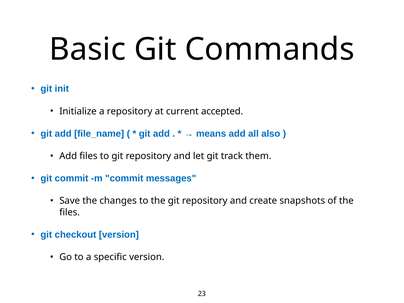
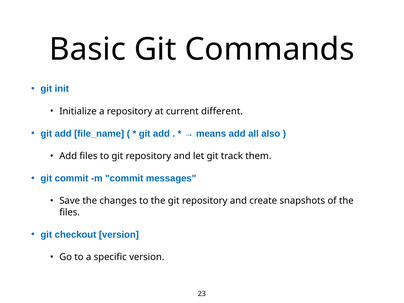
accepted: accepted -> different (222, 111)
